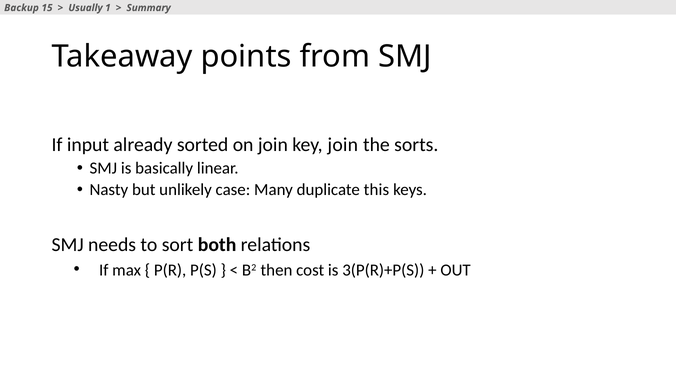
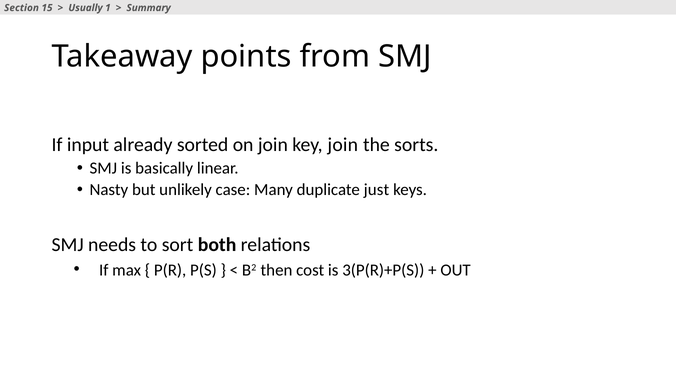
Backup: Backup -> Section (21, 8)
this: this -> just (376, 190)
